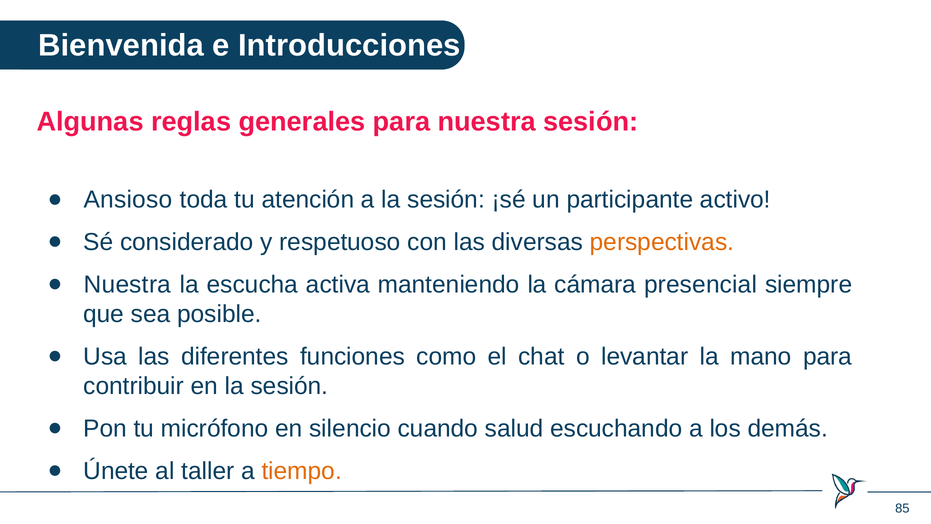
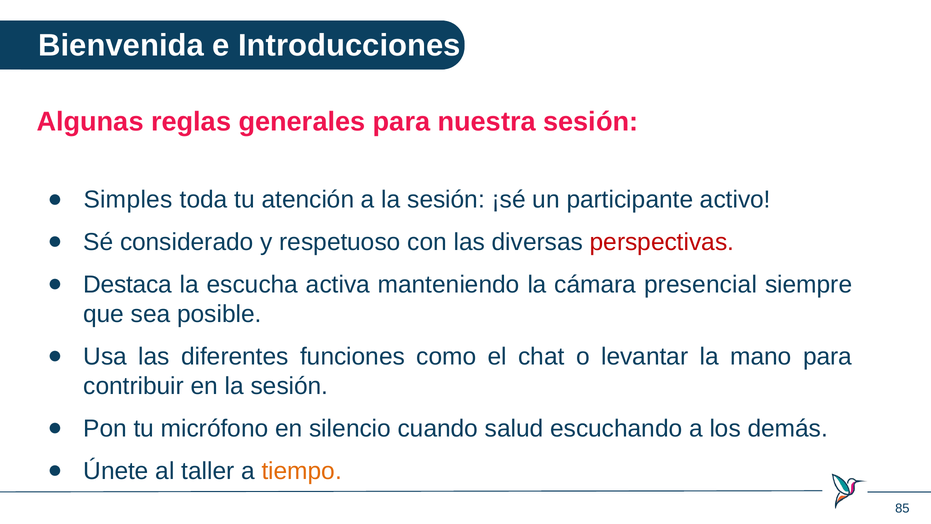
Ansioso: Ansioso -> Simples (128, 200)
perspectivas colour: orange -> red (662, 242)
Nuestra: Nuestra -> Destaca (128, 285)
